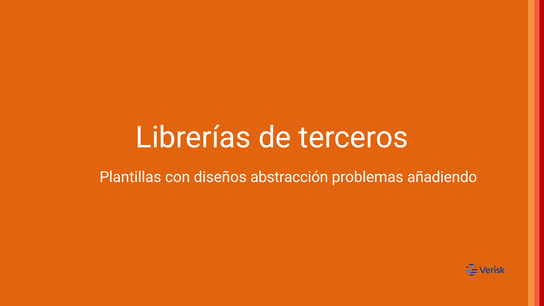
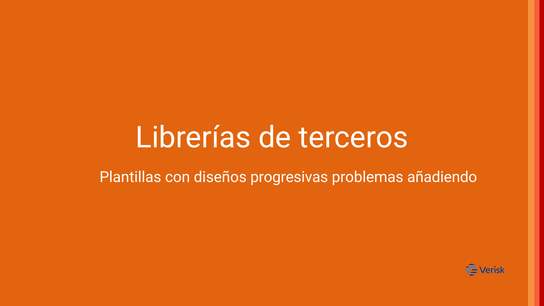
abstracción: abstracción -> progresivas (289, 177)
